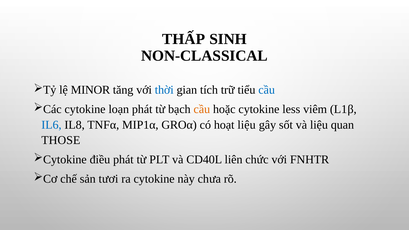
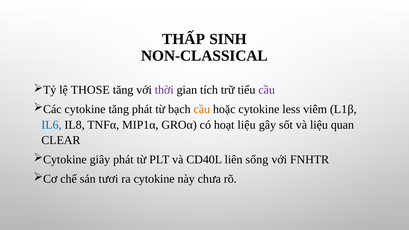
MINOR: MINOR -> THOSE (90, 90)
thời colour: blue -> purple (164, 90)
cầu colour: blue -> purple (267, 90)
cytokine loạn: loạn -> tăng (119, 109)
THOSE: THOSE -> CLEAR (61, 140)
điều: điều -> giây (100, 160)
chức: chức -> sống (257, 160)
